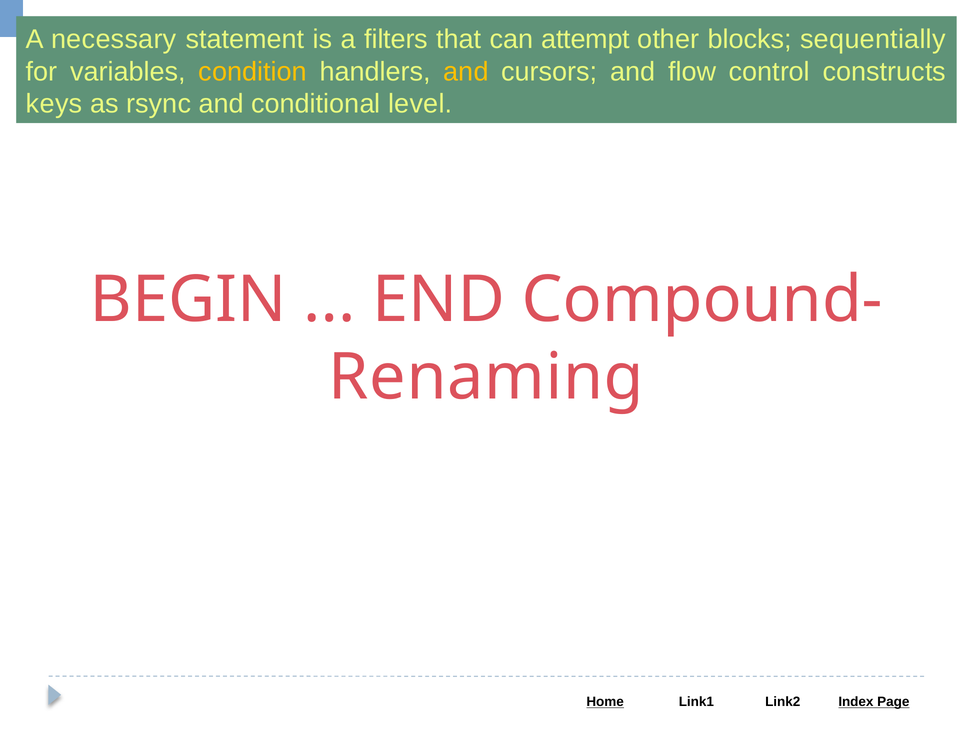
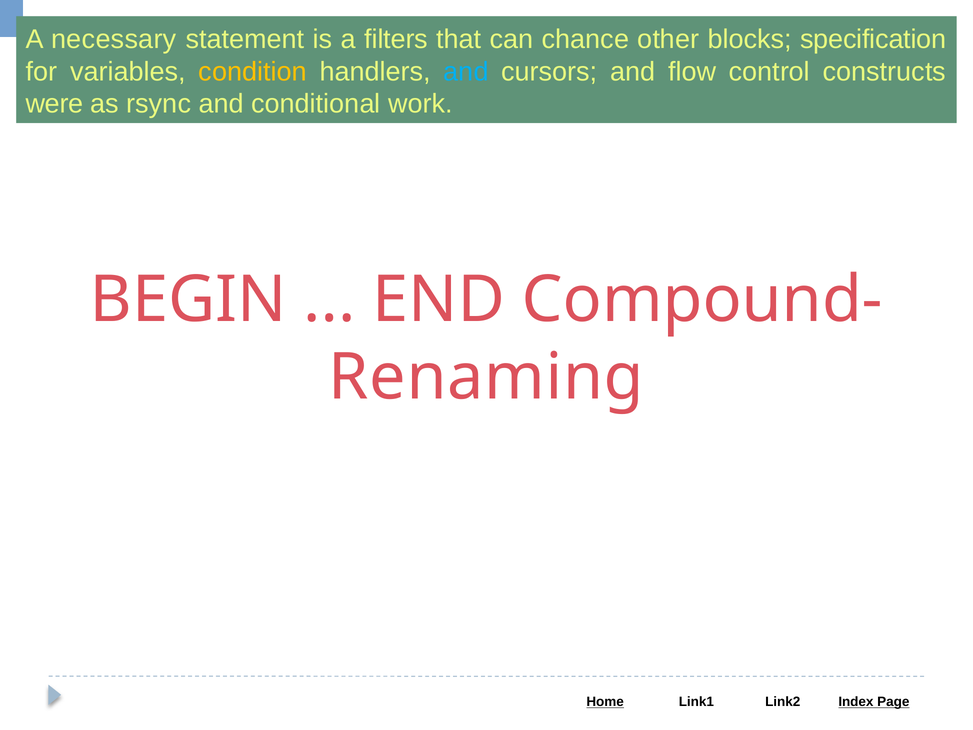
attempt: attempt -> chance (585, 39)
sequentially: sequentially -> specification (873, 39)
and colour: yellow -> light blue (466, 72)
keys: keys -> were (54, 104)
level: level -> work (420, 104)
